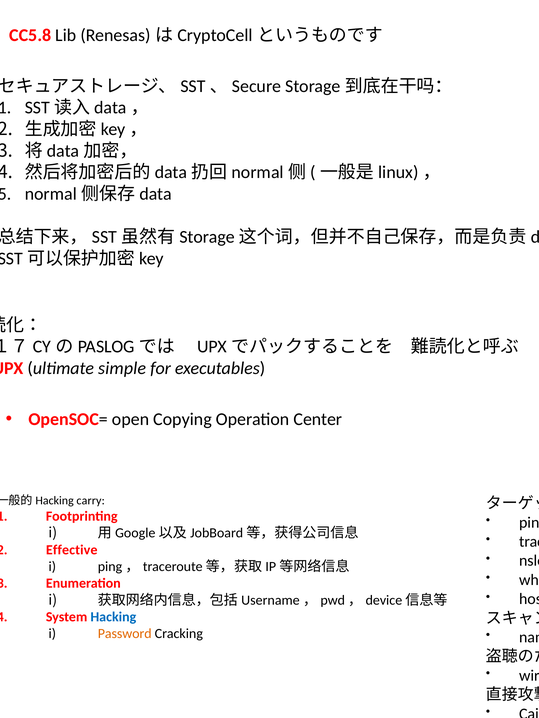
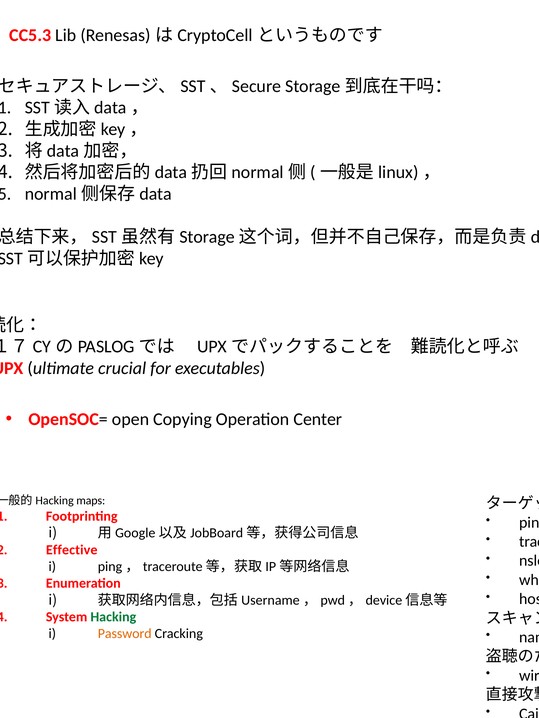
CC5.8: CC5.8 -> CC5.3 (30, 35)
simple: simple -> crucial (122, 369)
carry: carry -> maps (91, 501)
Hacking colour: blue -> green (113, 617)
